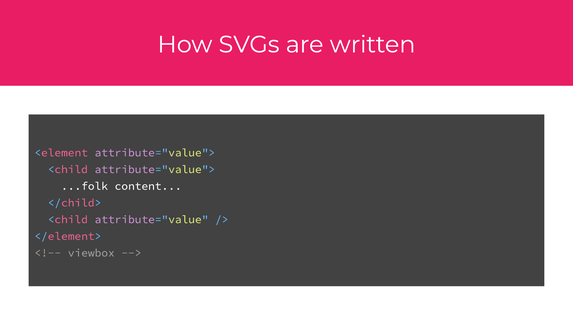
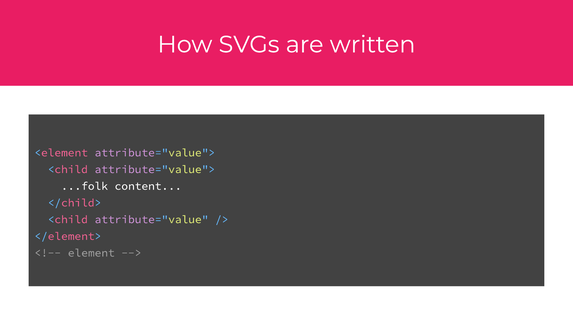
viewbox: viewbox -> element (91, 253)
